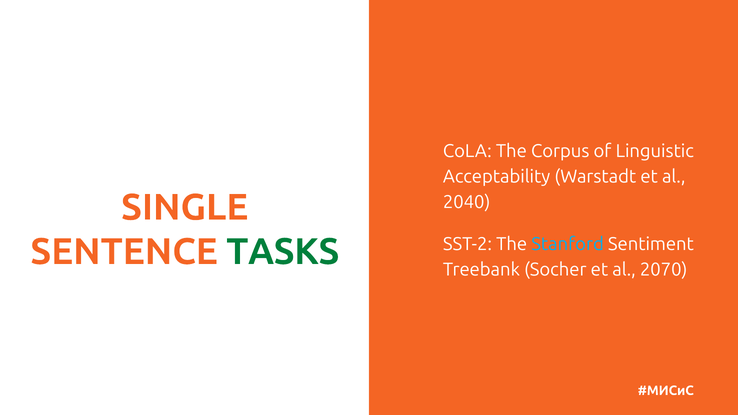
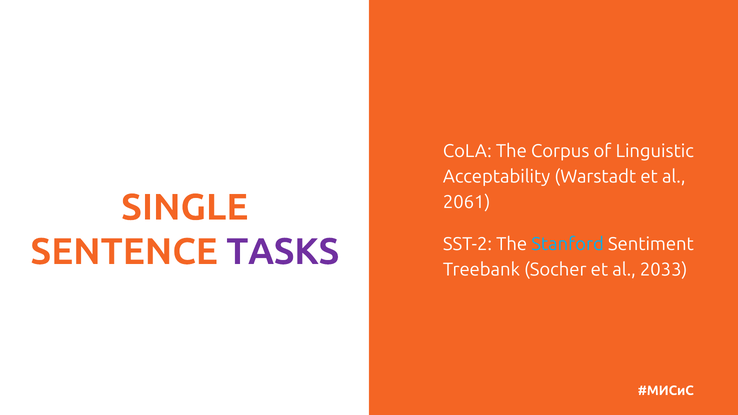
2040: 2040 -> 2061 (467, 202)
TASKS colour: green -> purple (283, 252)
2070: 2070 -> 2033 (664, 270)
